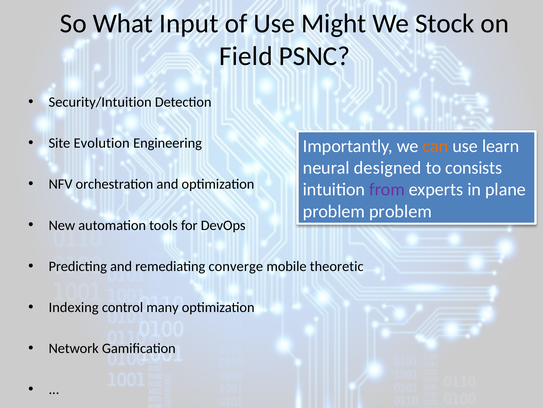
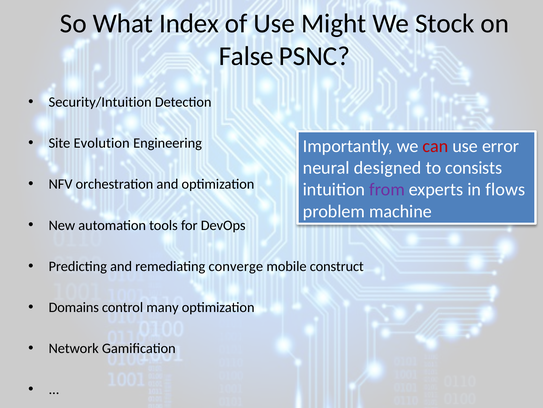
Input: Input -> Index (189, 23)
Field: Field -> False (246, 56)
can colour: orange -> red (435, 146)
learn: learn -> error (501, 146)
plane: plane -> flows (505, 189)
problem problem: problem -> machine (401, 211)
theoretic: theoretic -> construct (337, 266)
Indexing: Indexing -> Domains (74, 307)
